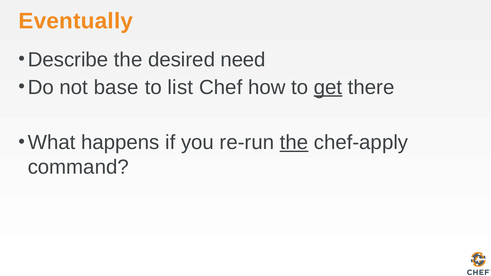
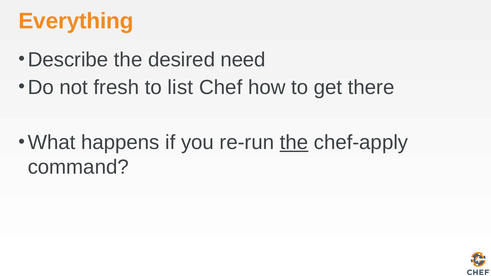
Eventually: Eventually -> Everything (76, 21)
base: base -> fresh (116, 87)
get underline: present -> none (328, 87)
